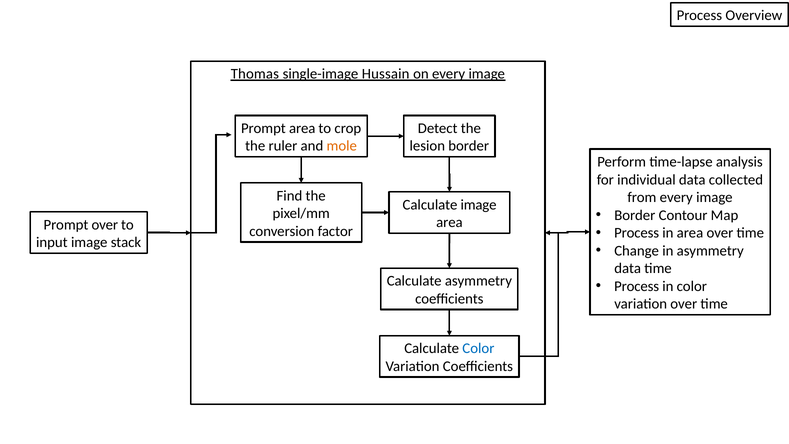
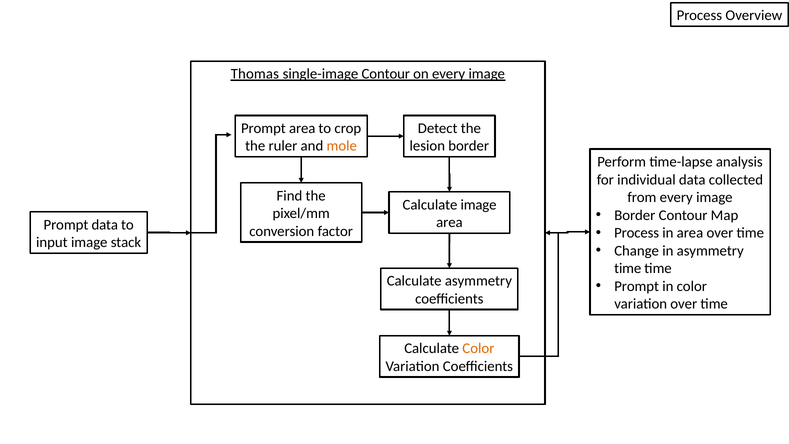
single-image Hussain: Hussain -> Contour (386, 74)
Prompt over: over -> data (105, 225)
data: data -> time (628, 268)
Process: Process -> Prompt (637, 286)
Color colour: blue -> orange (478, 348)
